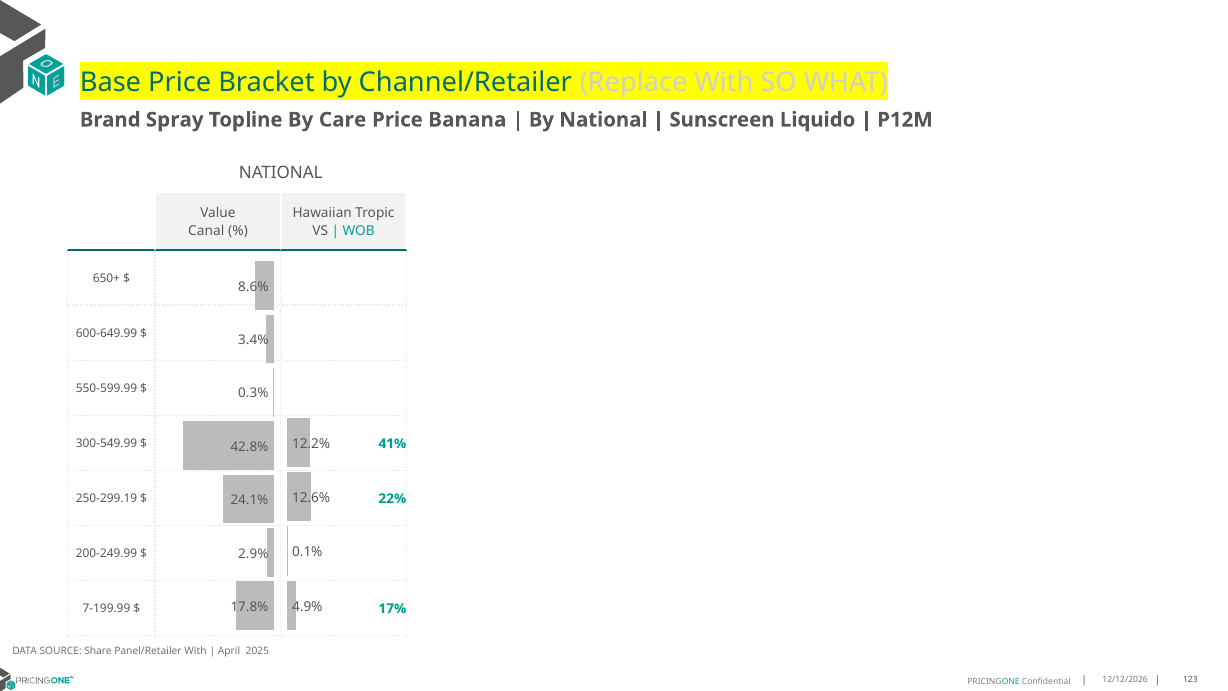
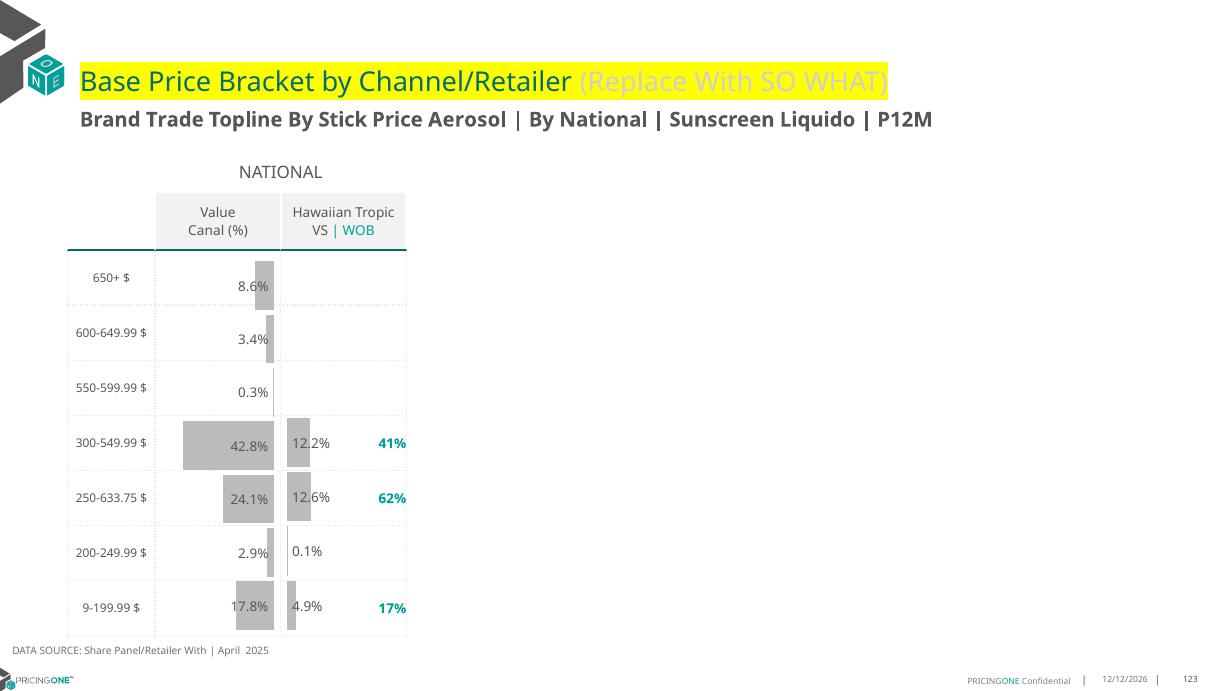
Spray: Spray -> Trade (175, 120)
Care: Care -> Stick (343, 120)
Banana: Banana -> Aerosol (467, 120)
250-299.19: 250-299.19 -> 250-633.75 (107, 499)
22%: 22% -> 62% (392, 498)
7-199.99: 7-199.99 -> 9-199.99 (106, 609)
